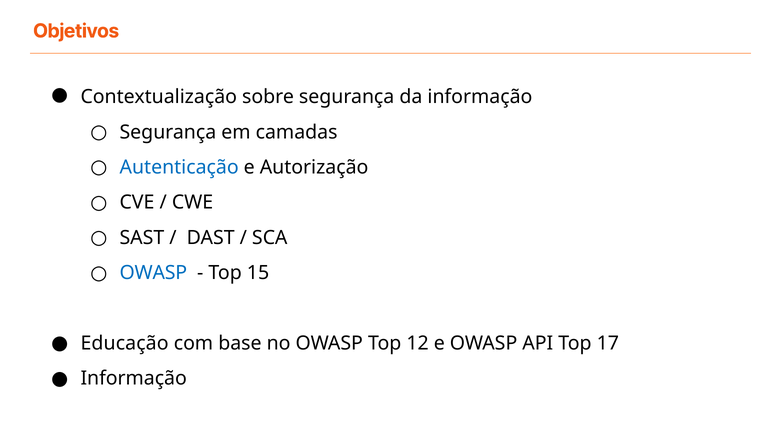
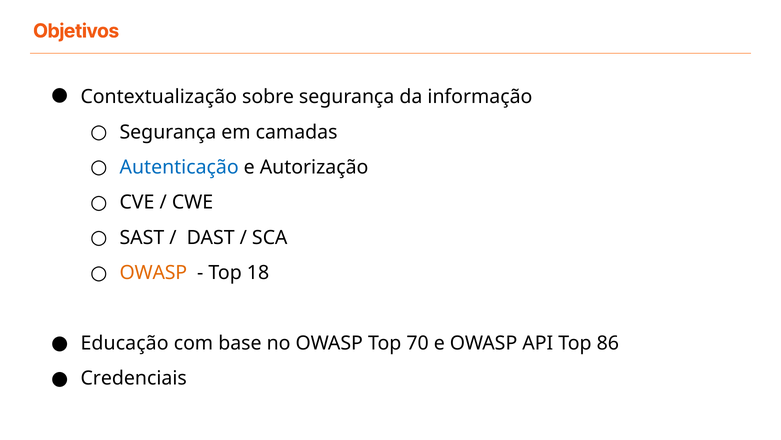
OWASP colour: blue -> orange (153, 272)
15: 15 -> 18 (258, 272)
12: 12 -> 70 (418, 343)
17: 17 -> 86 (608, 343)
Informação: Informação -> Credenciais (134, 378)
